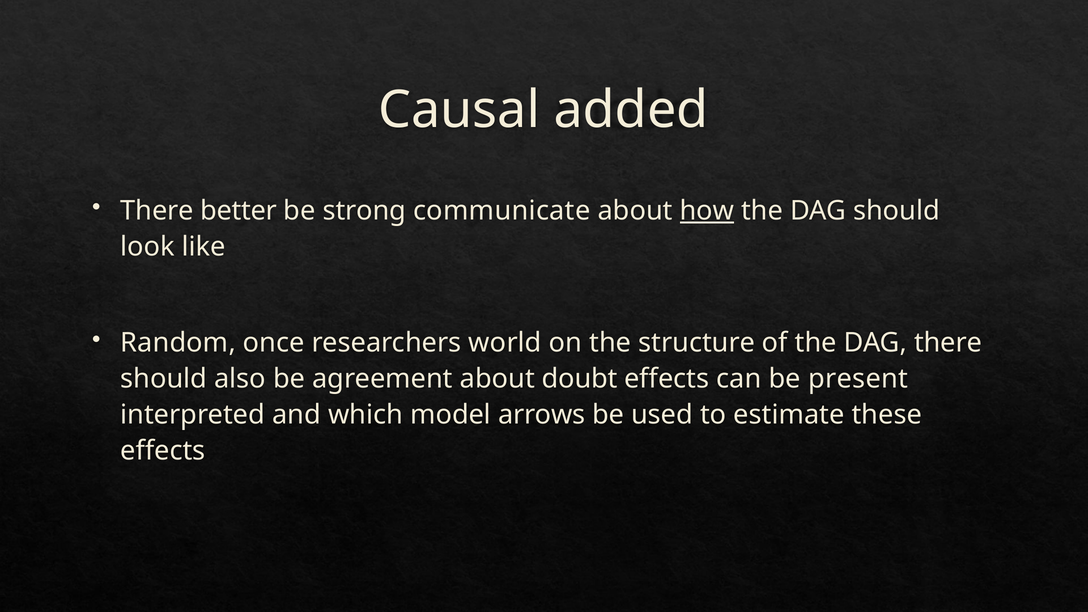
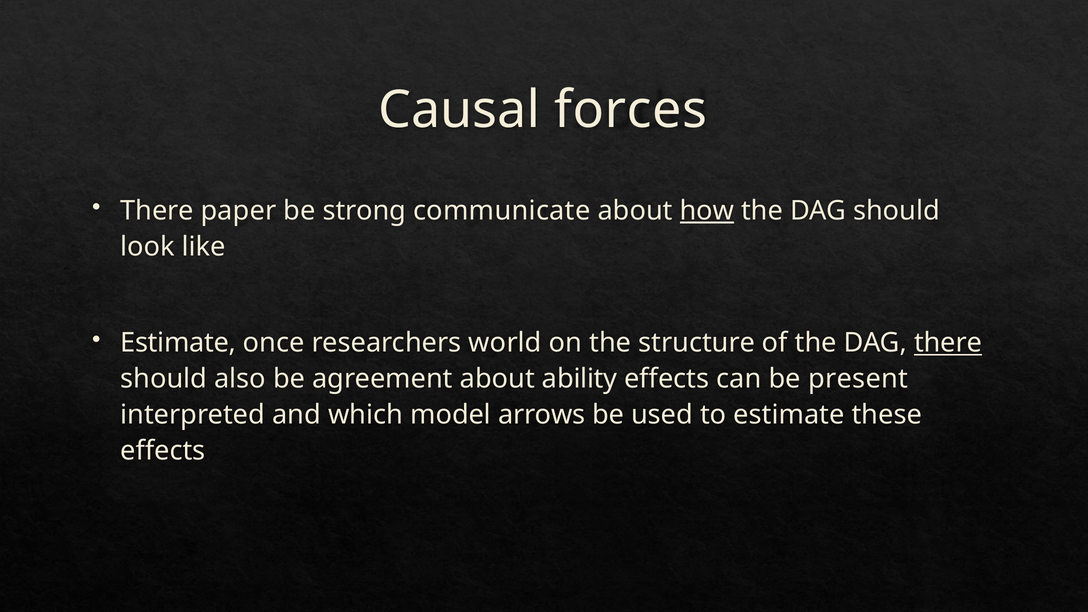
added: added -> forces (631, 110)
better: better -> paper (238, 211)
Random: Random -> Estimate (178, 343)
there underline: none -> present (948, 343)
doubt: doubt -> ability (580, 379)
